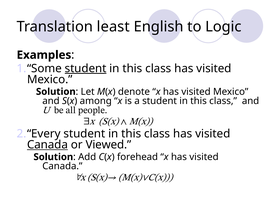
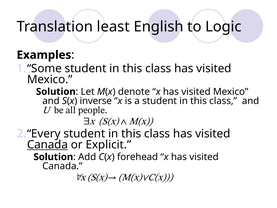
student underline: present -> none (86, 68)
among: among -> inverse (96, 101)
Viewed: Viewed -> Explicit (108, 145)
